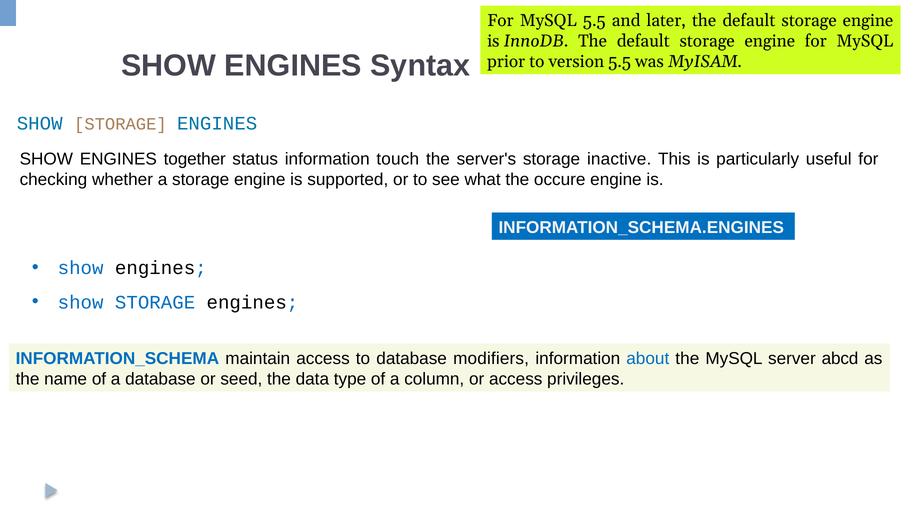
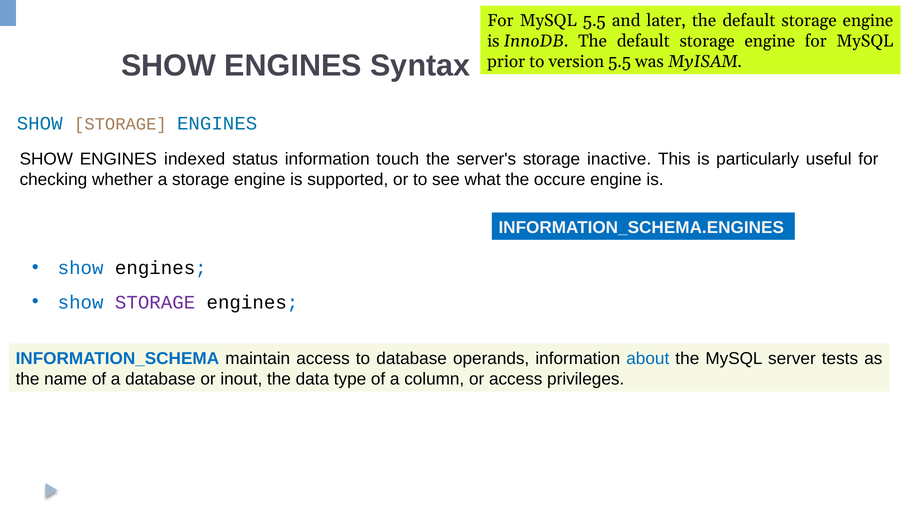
together: together -> indexed (195, 159)
STORAGE colour: blue -> purple (155, 302)
modifiers: modifiers -> operands (491, 358)
abcd: abcd -> tests (840, 358)
seed: seed -> inout (241, 379)
